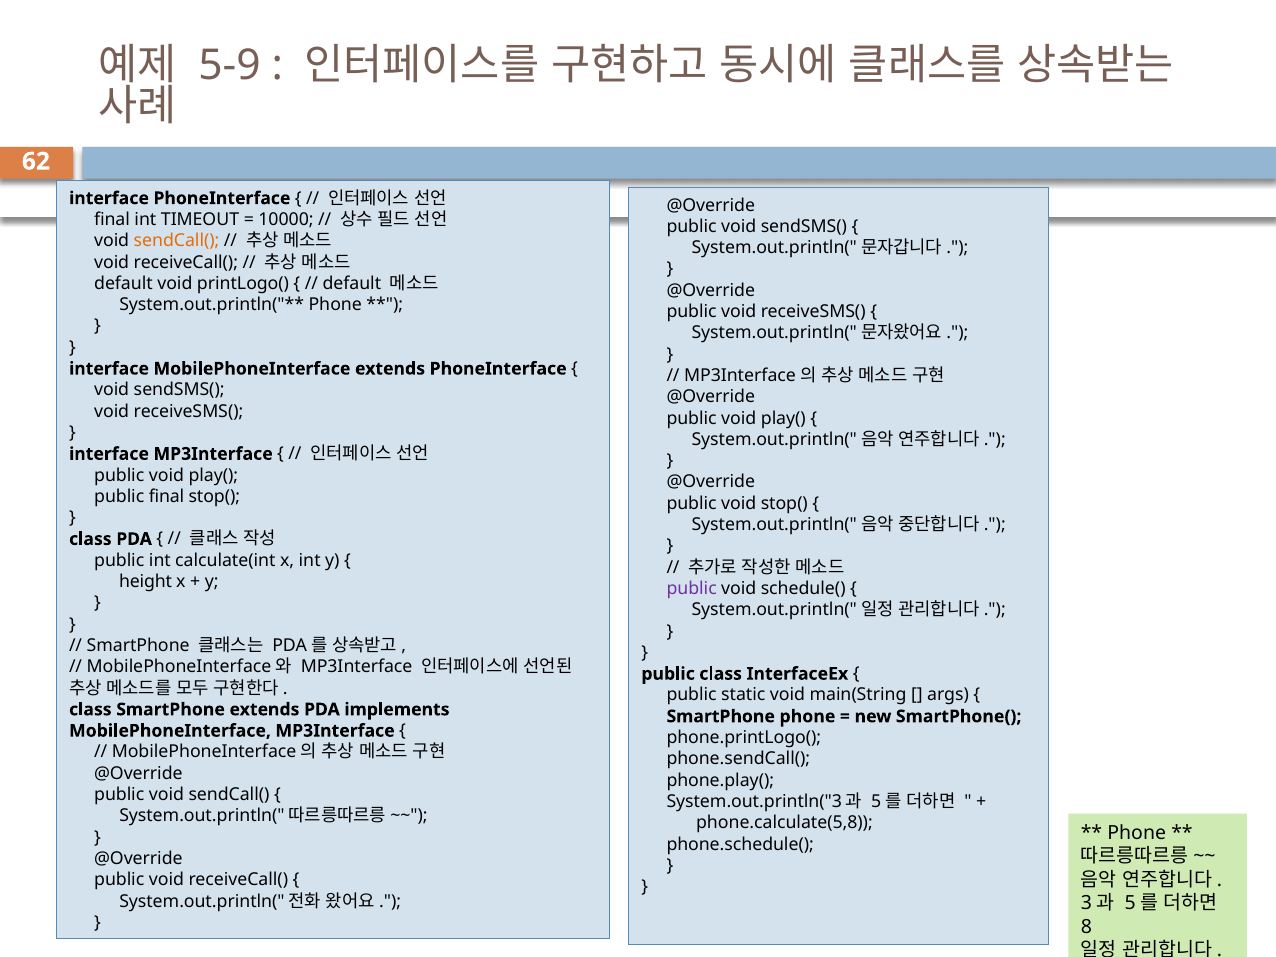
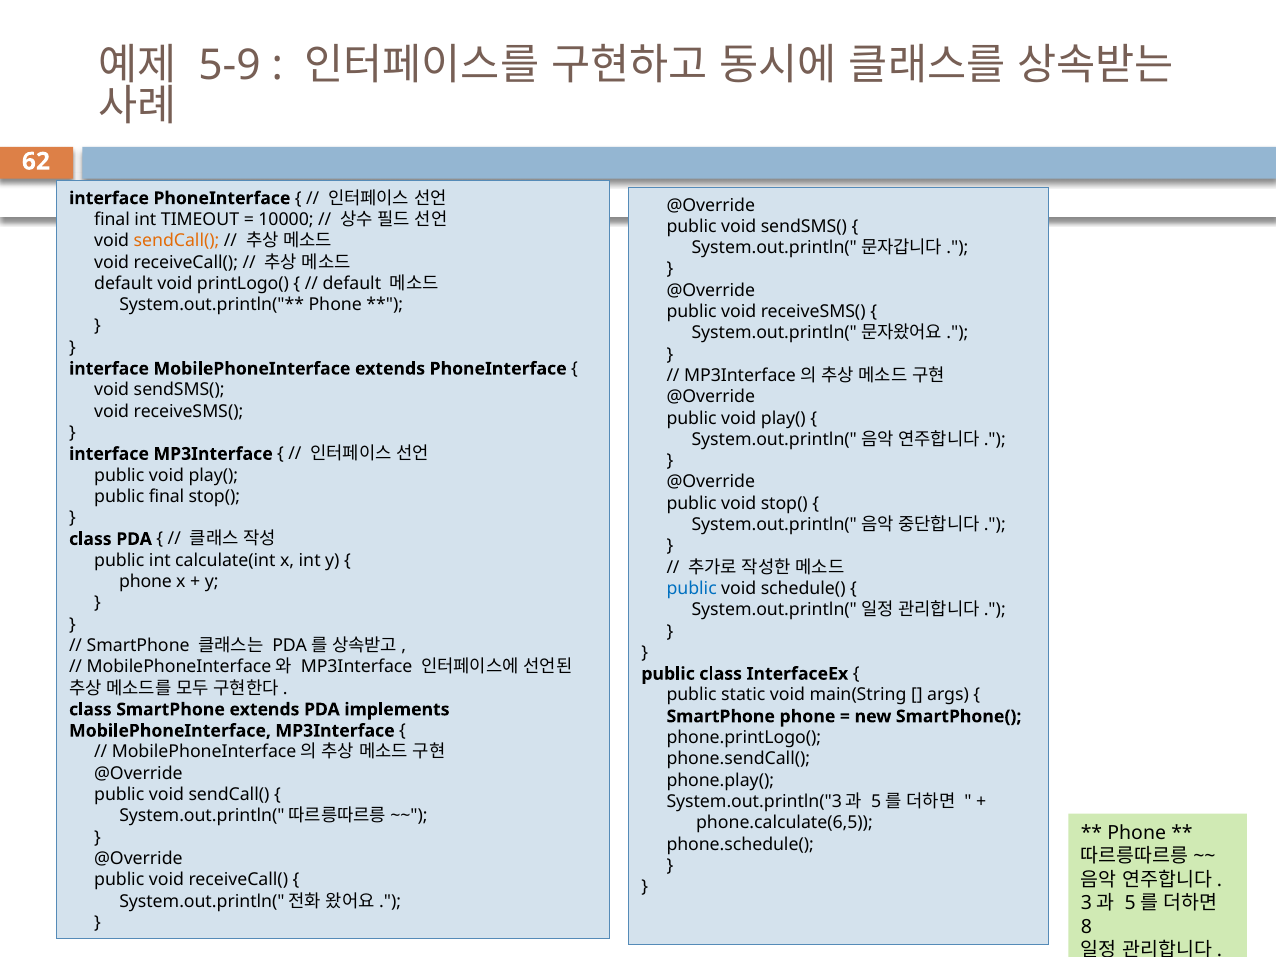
height: height -> phone (146, 582)
public colour: purple -> blue (692, 589)
phone.calculate(5,8: phone.calculate(5,8 -> phone.calculate(6,5 (784, 823)
